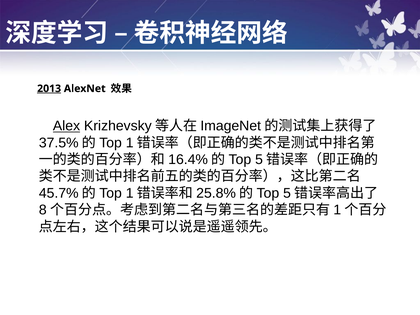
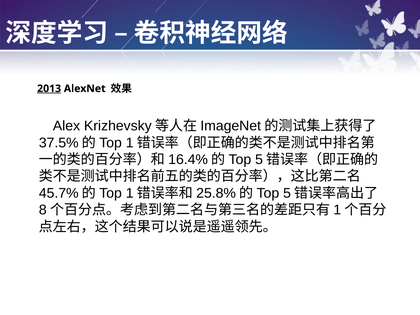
Alex underline: present -> none (67, 126)
